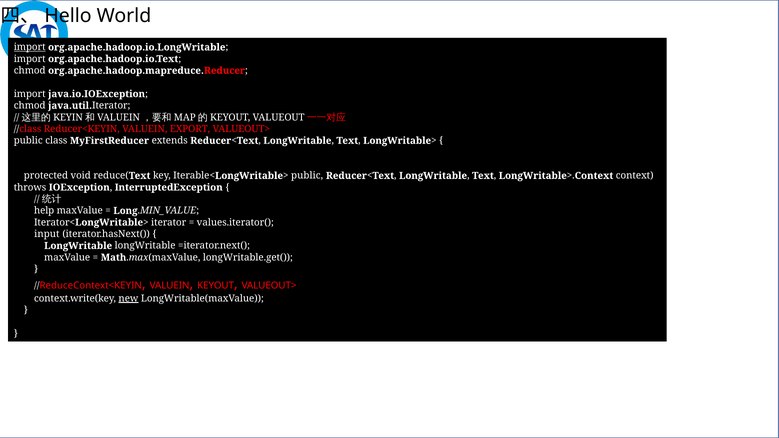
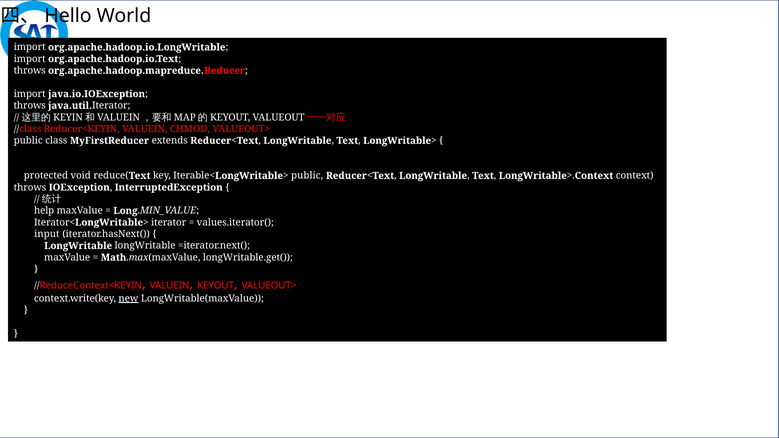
import underline: present -> none (30, 47)
chmod: chmod -> throws (30, 71)
chmod: chmod -> throws (30, 106)
EXPORT: EXPORT -> CHMOD (190, 129)
